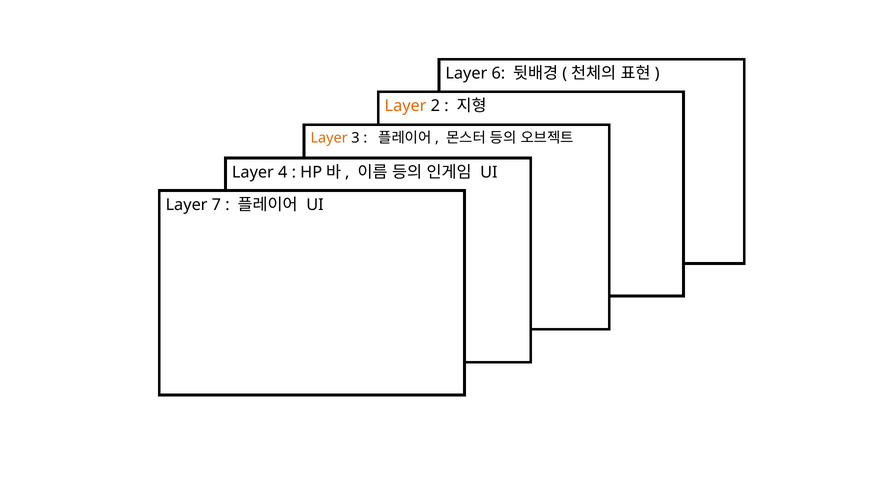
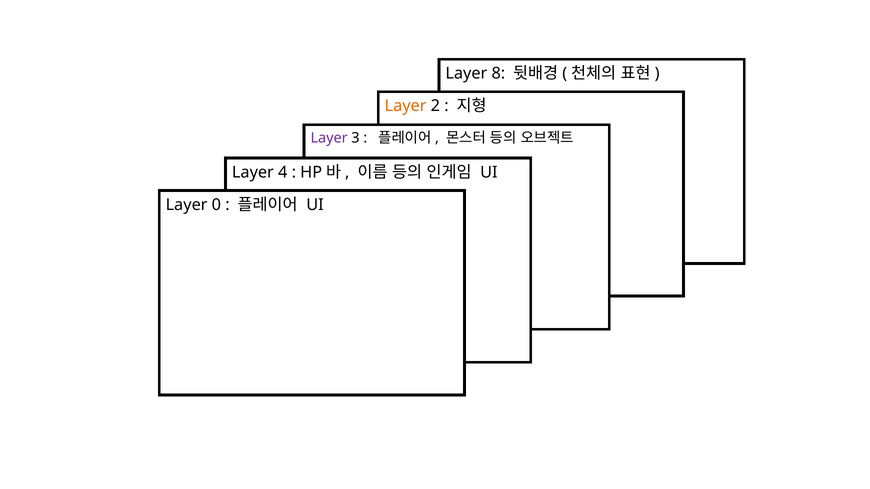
6: 6 -> 8 (498, 73)
Layer colour: orange -> purple (329, 138)
7: 7 -> 0 (216, 205)
